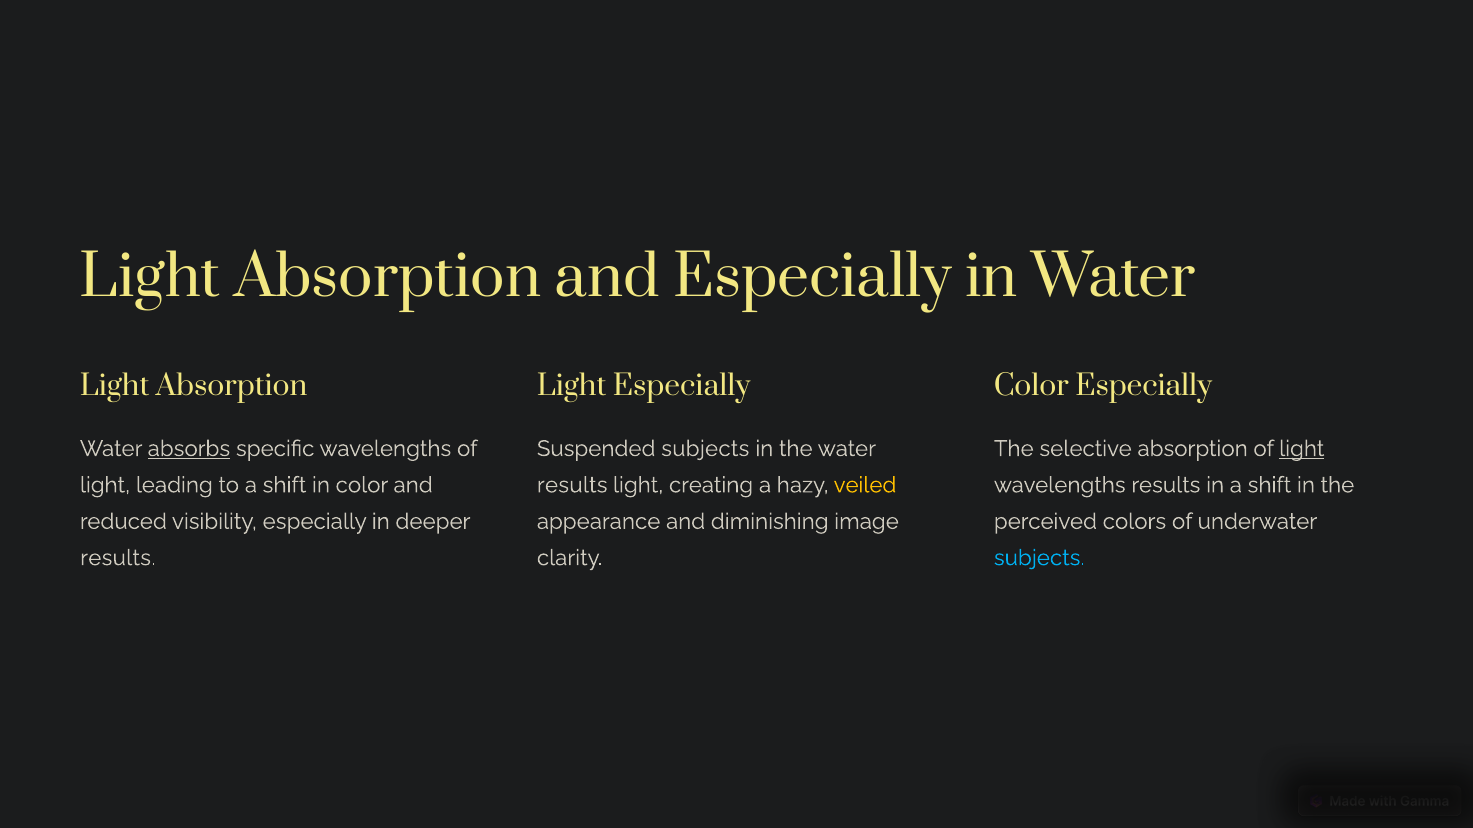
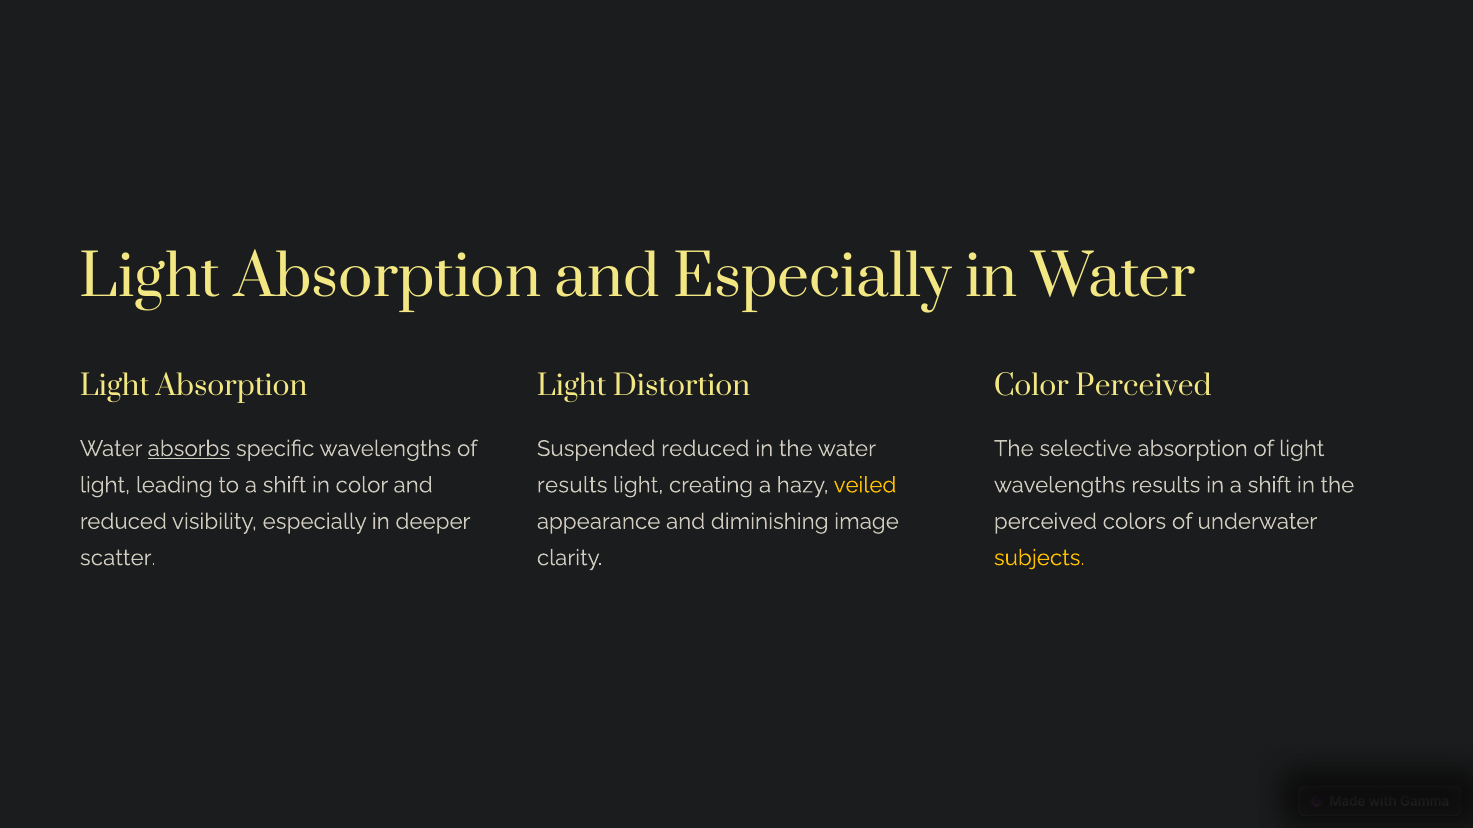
Light Especially: Especially -> Distortion (682, 386)
Color Especially: Especially -> Perceived (1144, 386)
Suspended subjects: subjects -> reduced (705, 449)
light underline: present -> none (1302, 449)
results: results -> scatter (118, 558)
subjects colour: light blue -> yellow (1039, 558)
